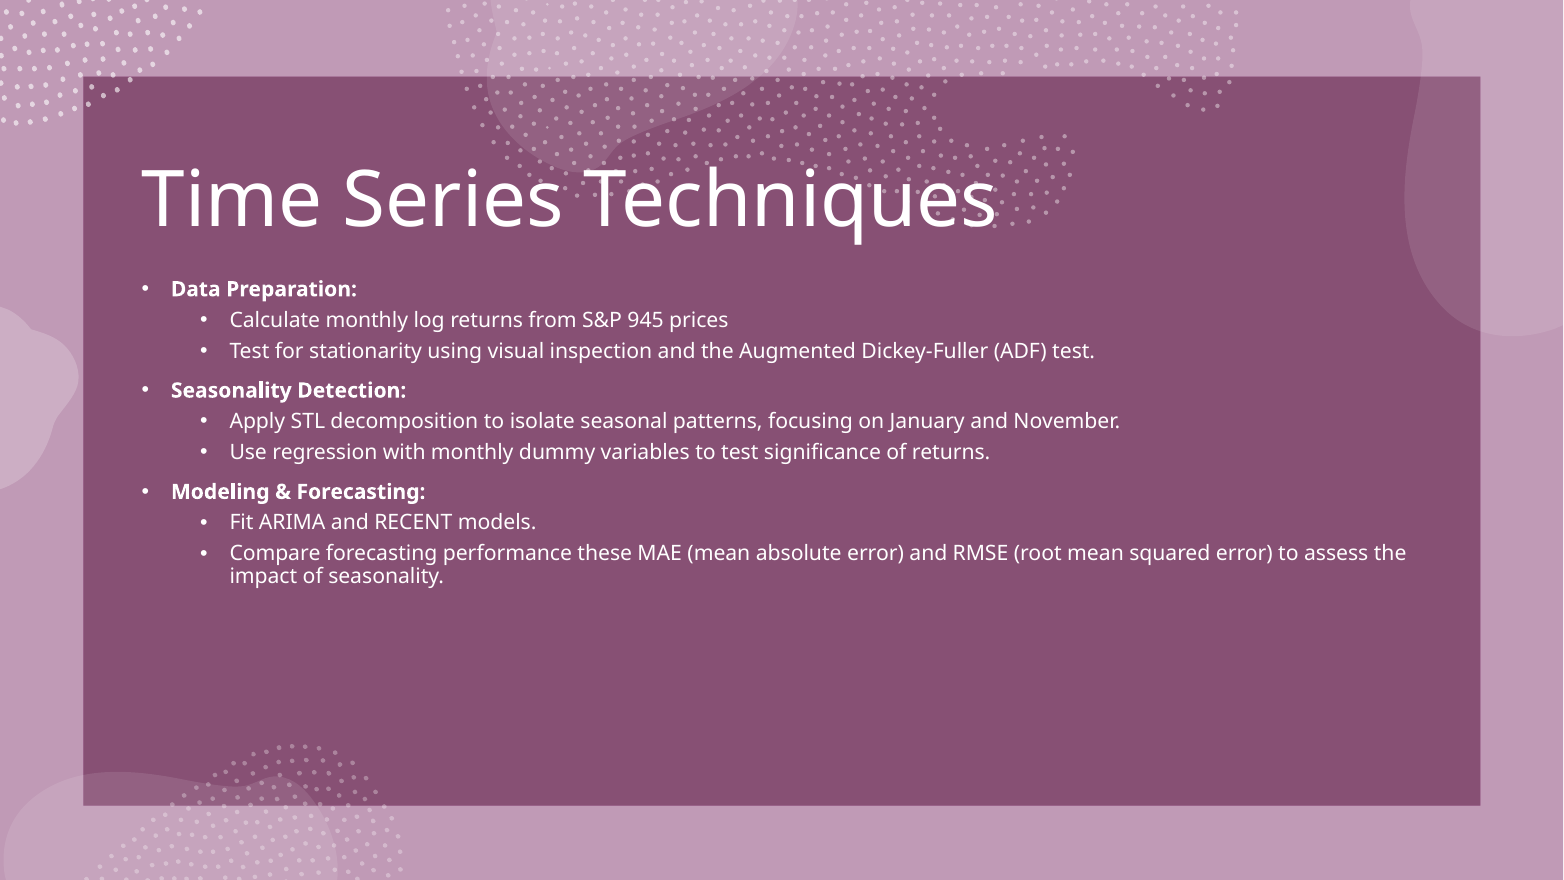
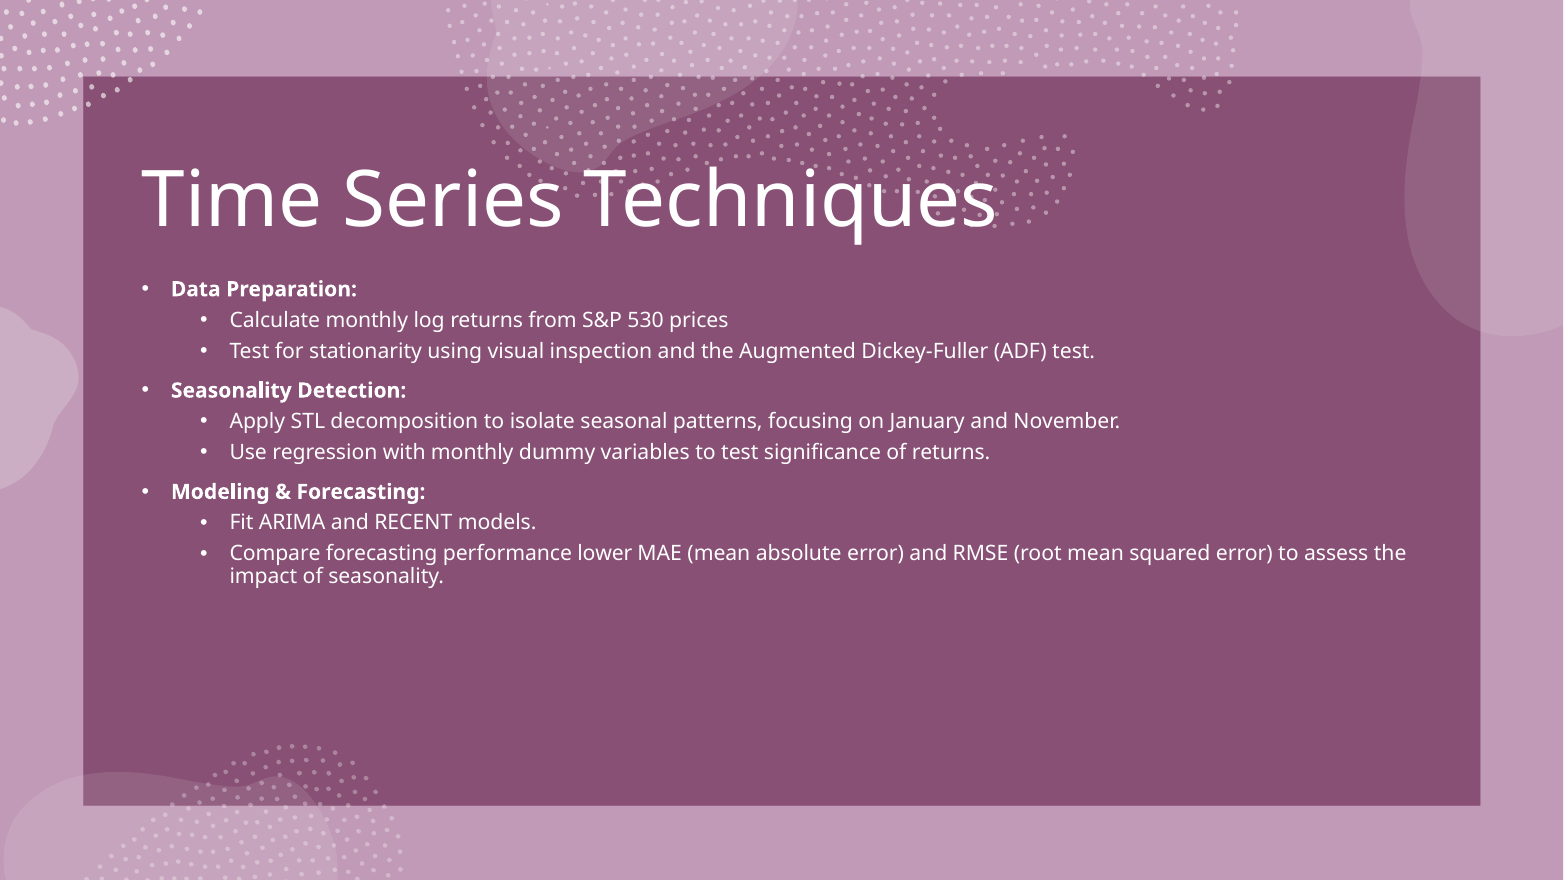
945: 945 -> 530 (646, 320)
these: these -> lower (605, 554)
